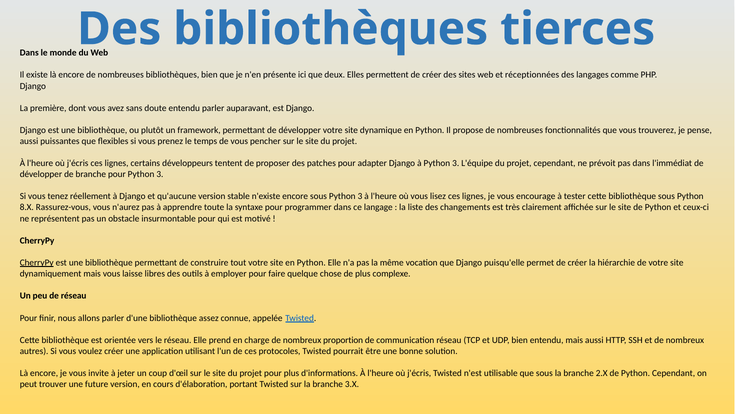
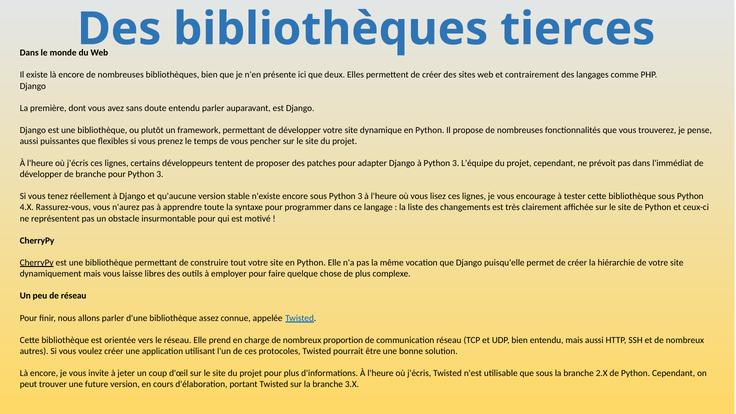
réceptionnées: réceptionnées -> contrairement (532, 75)
8.X: 8.X -> 4.X (27, 207)
